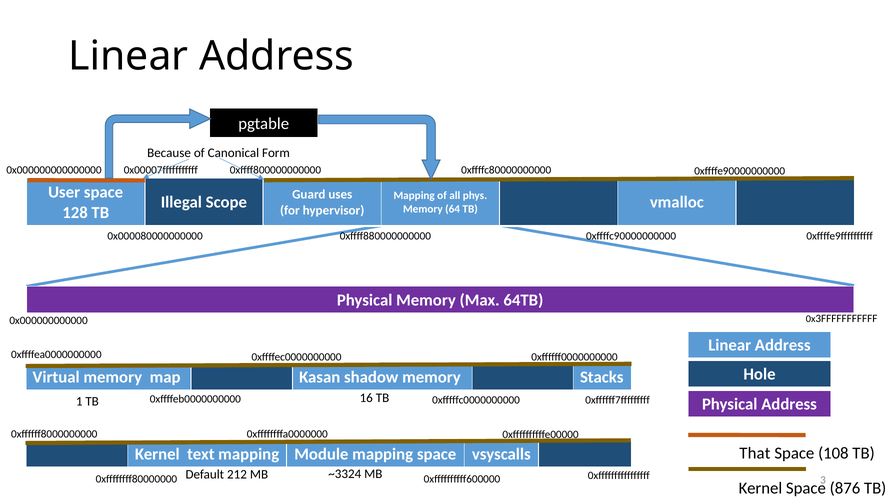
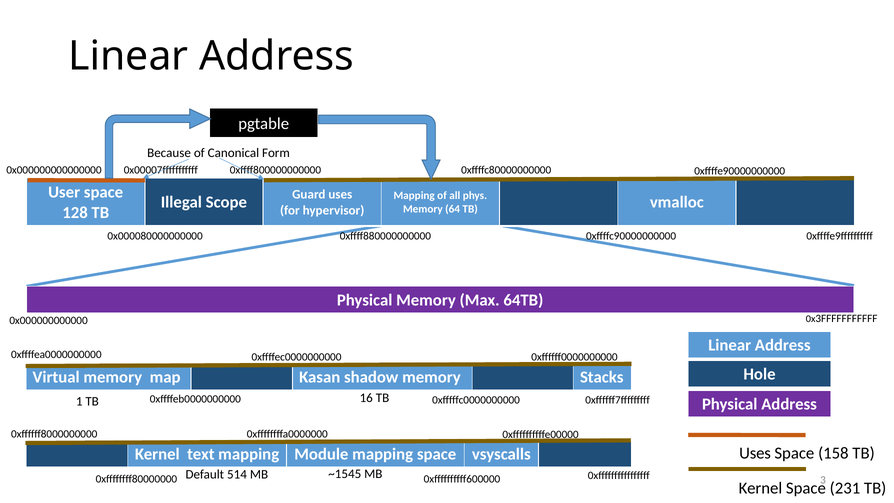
That: That -> Uses (755, 453)
108: 108 -> 158 (833, 453)
~3324: ~3324 -> ~1545 (345, 474)
212: 212 -> 514 (237, 474)
876: 876 -> 231 (845, 488)
